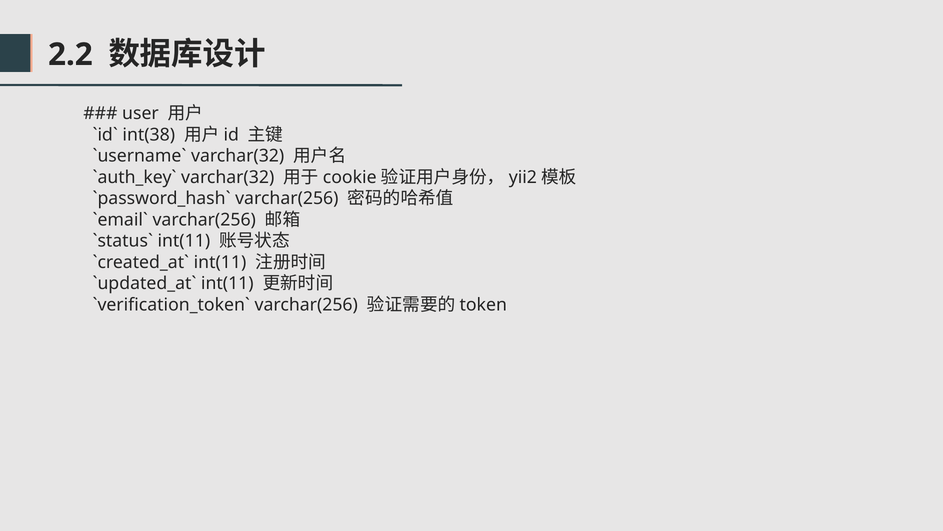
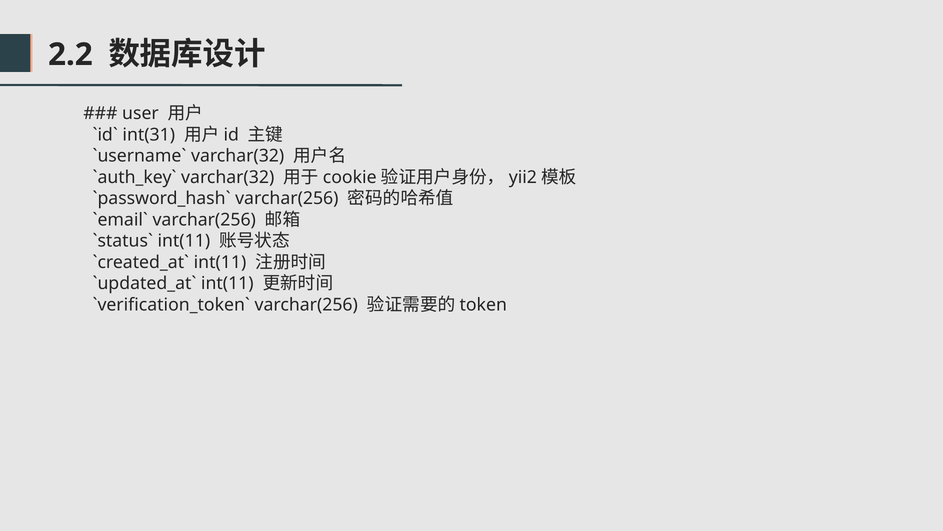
int(38: int(38 -> int(31 (149, 135)
